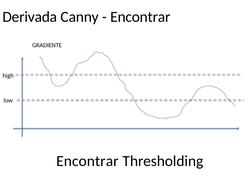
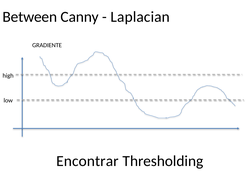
Derivada: Derivada -> Between (30, 17)
Encontrar: Encontrar -> Laplacian (140, 17)
